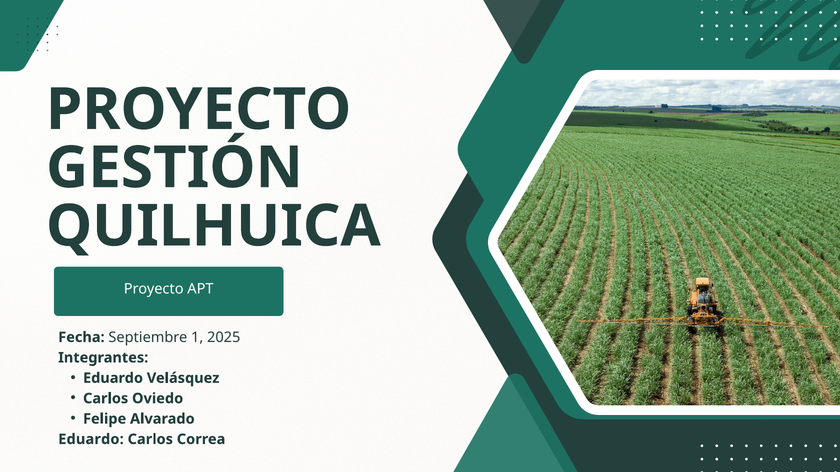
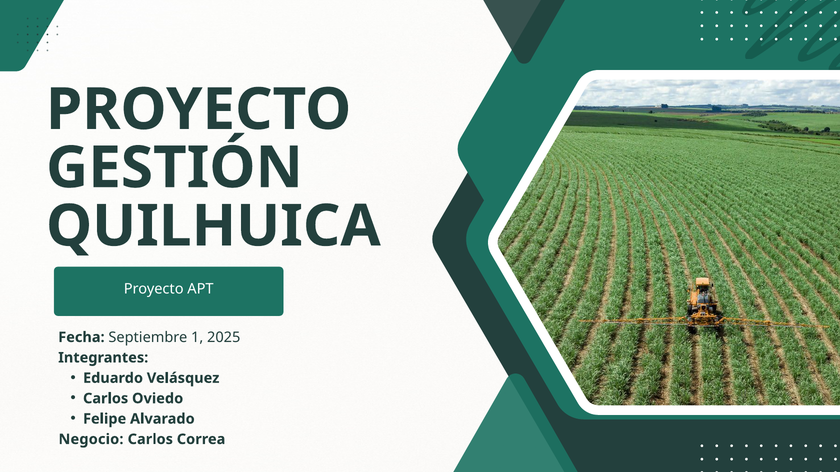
Eduardo: Eduardo -> Negocio (91, 440)
